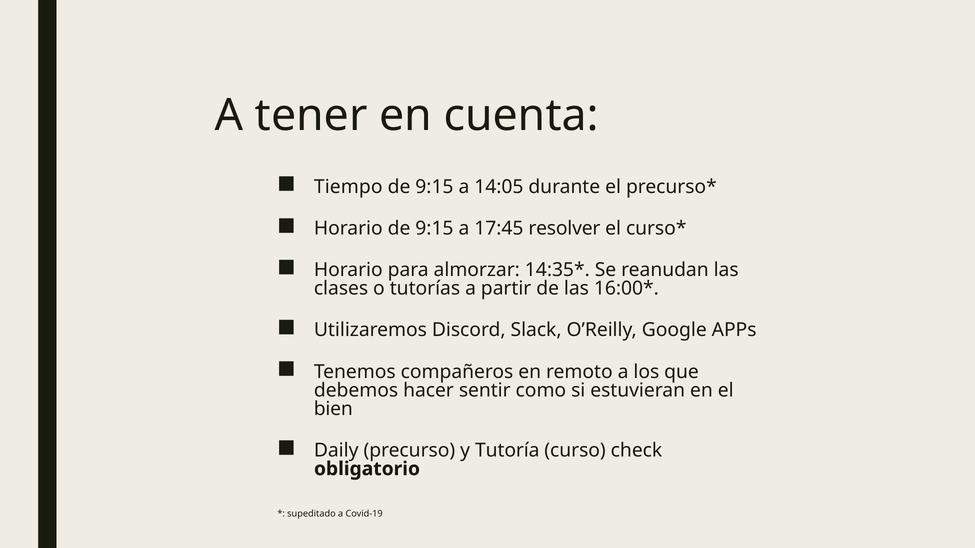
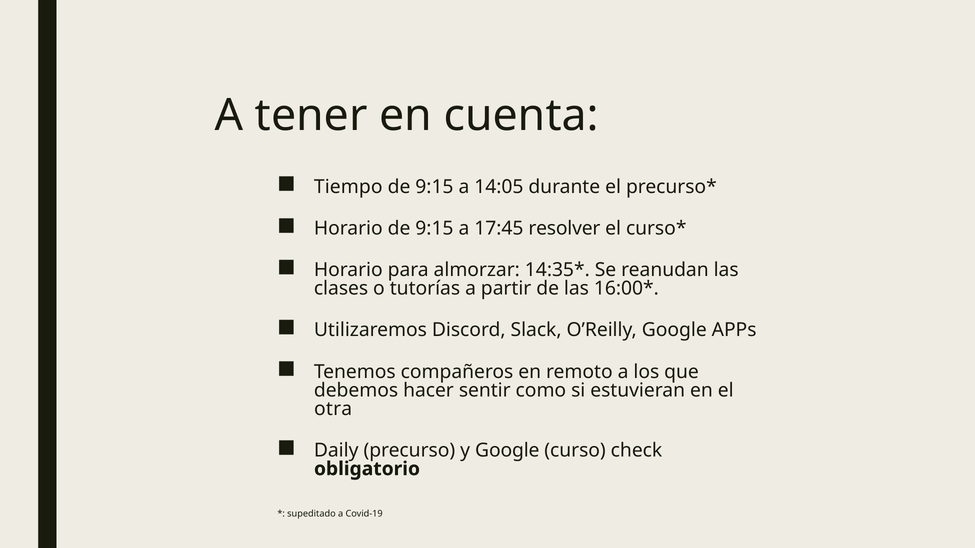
bien: bien -> otra (333, 409)
y Tutoría: Tutoría -> Google (507, 451)
